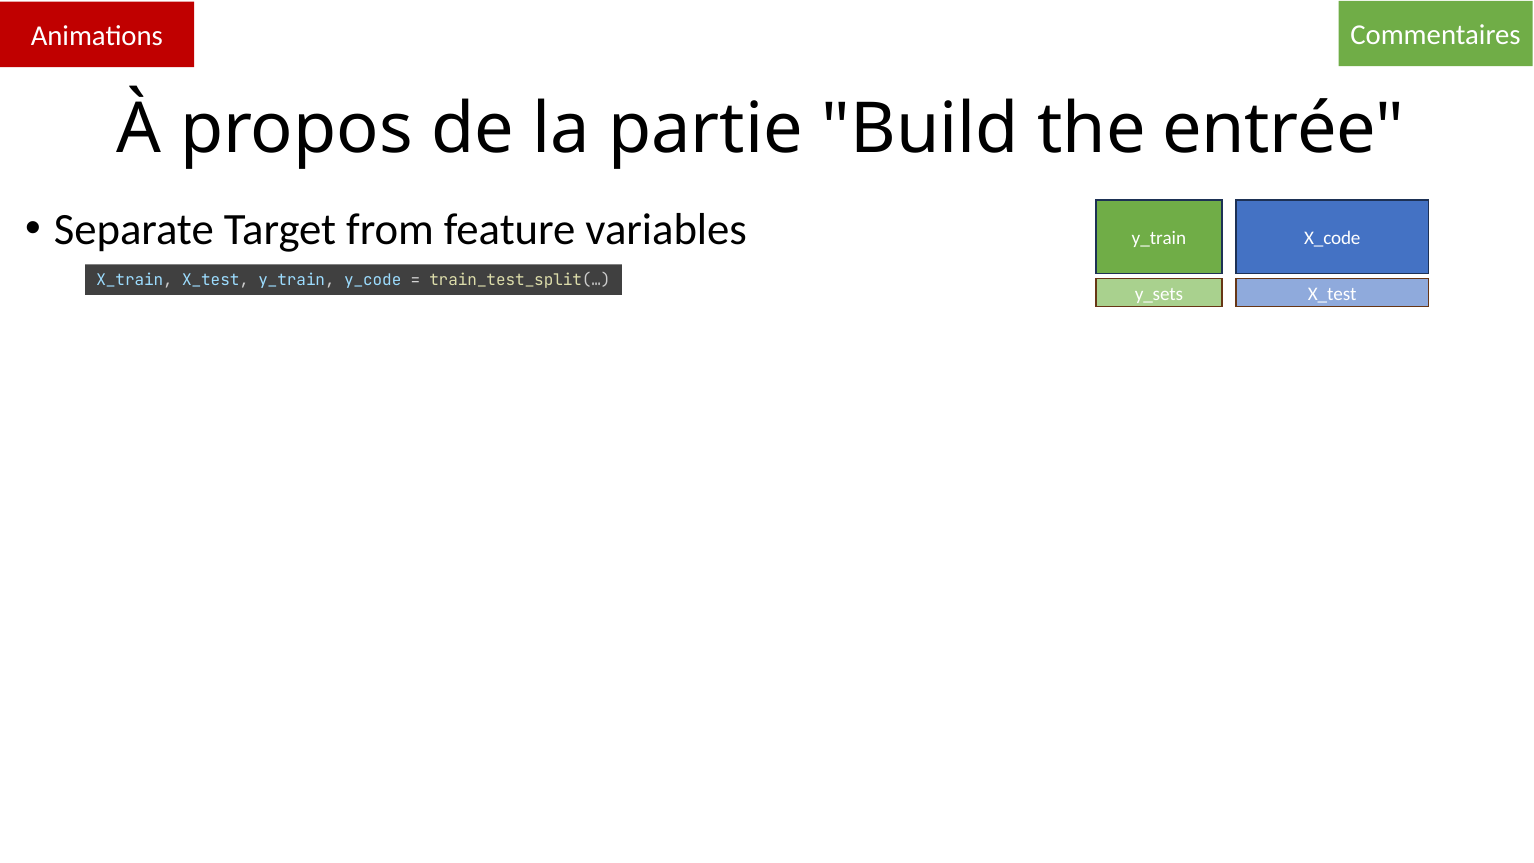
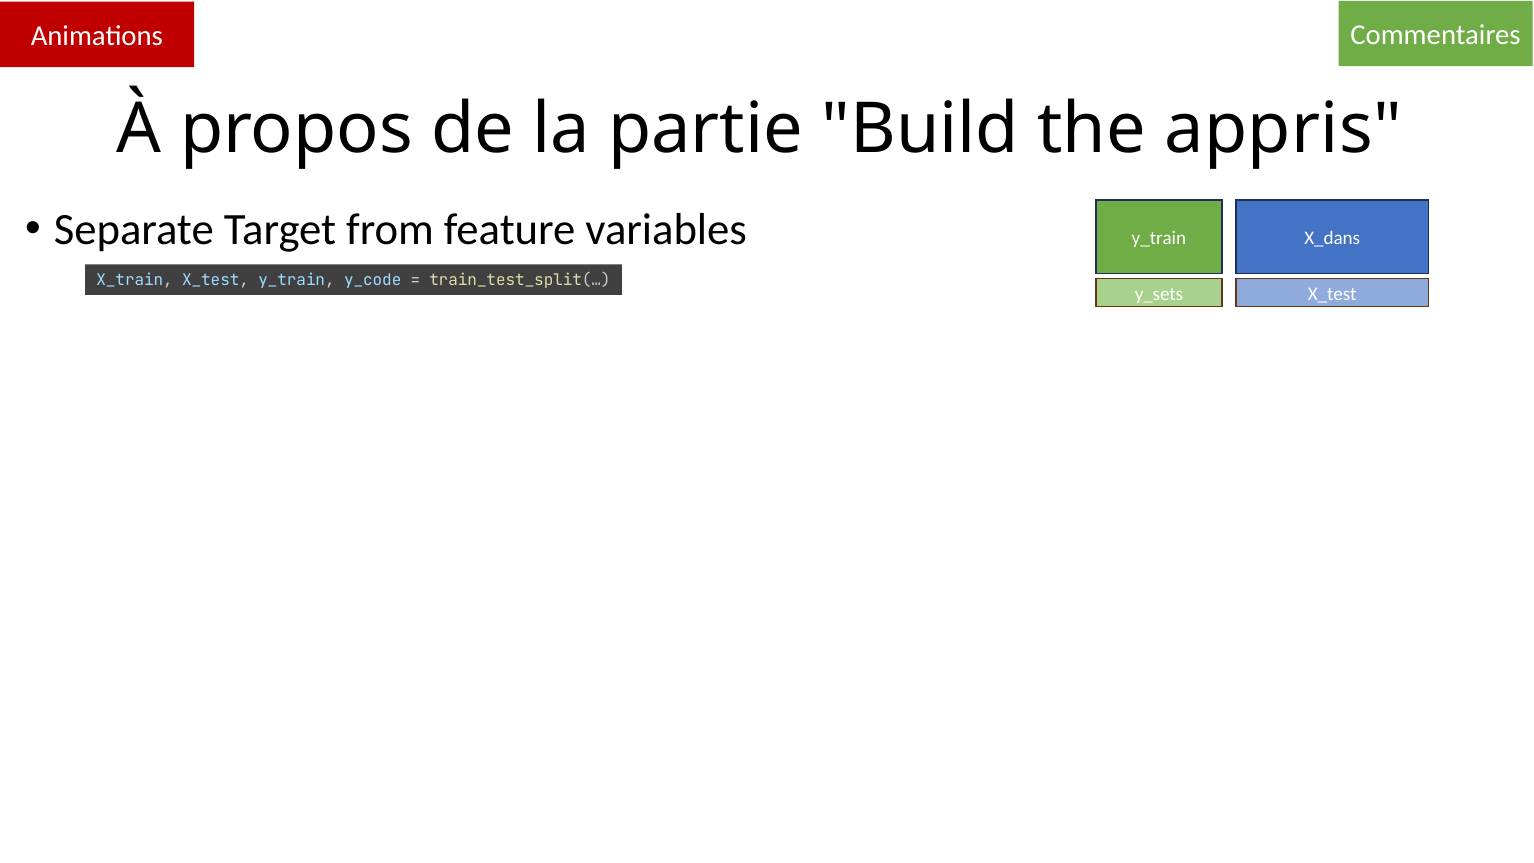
entrée: entrée -> appris (1283, 129)
X_code: X_code -> X_dans (1332, 238)
